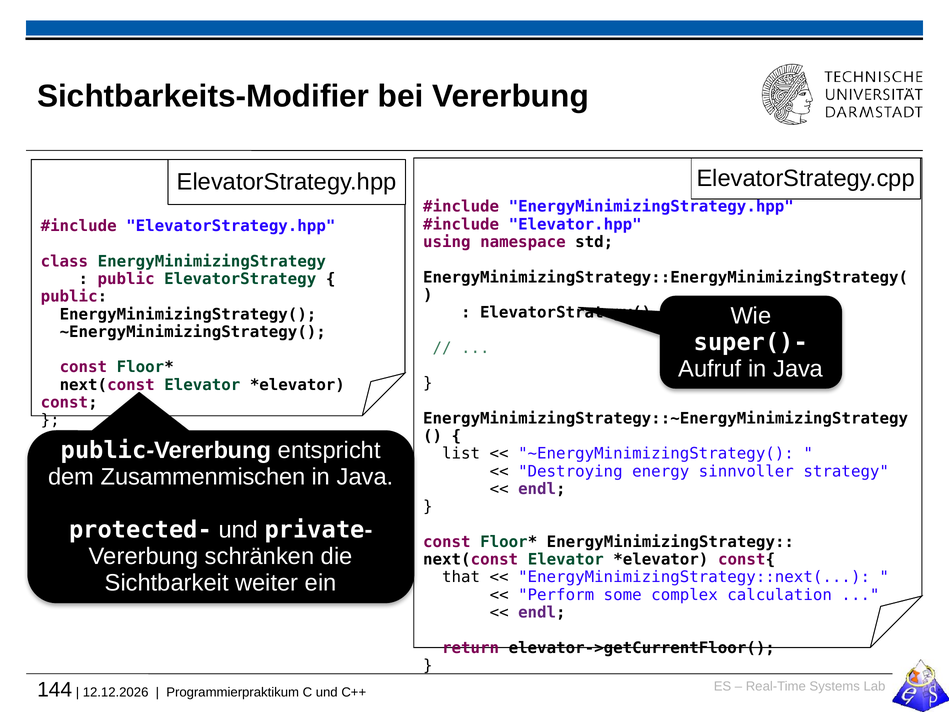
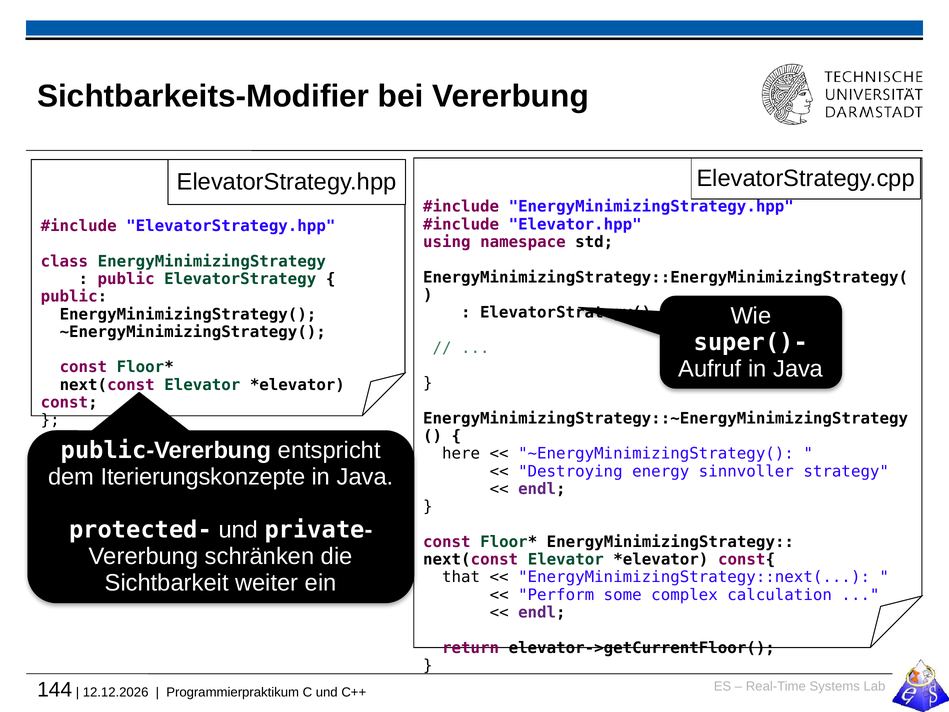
list: list -> here (461, 454)
Zusammenmischen: Zusammenmischen -> Iterierungskonzepte (203, 477)
